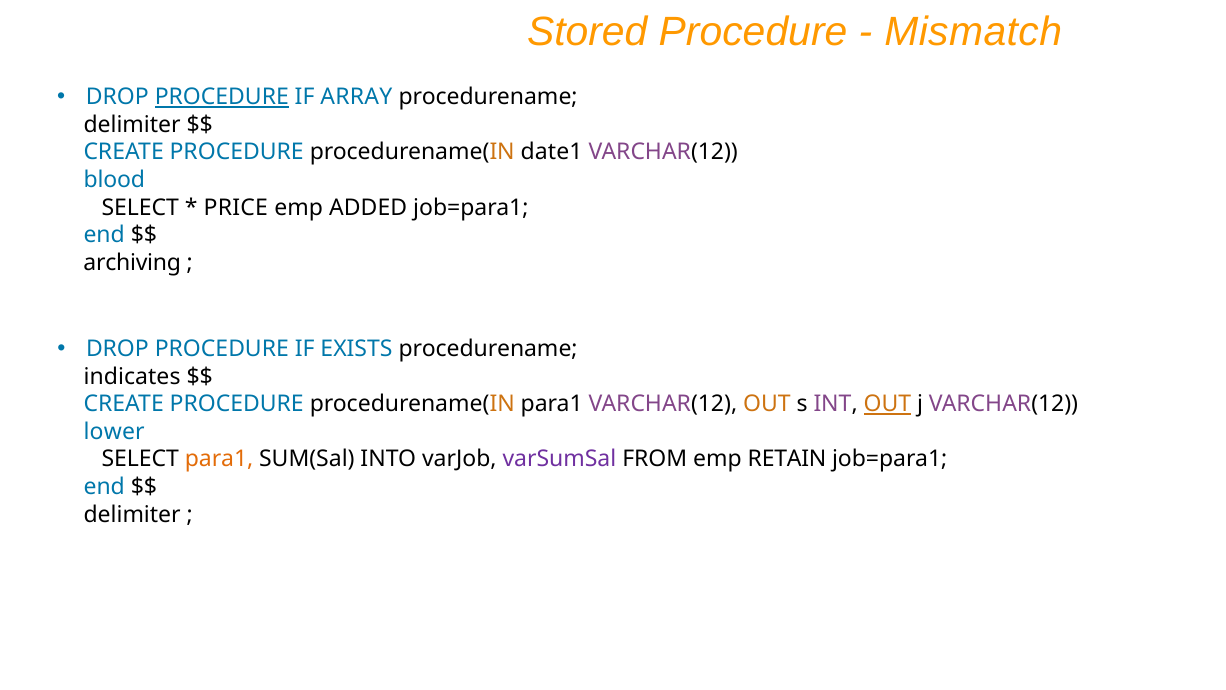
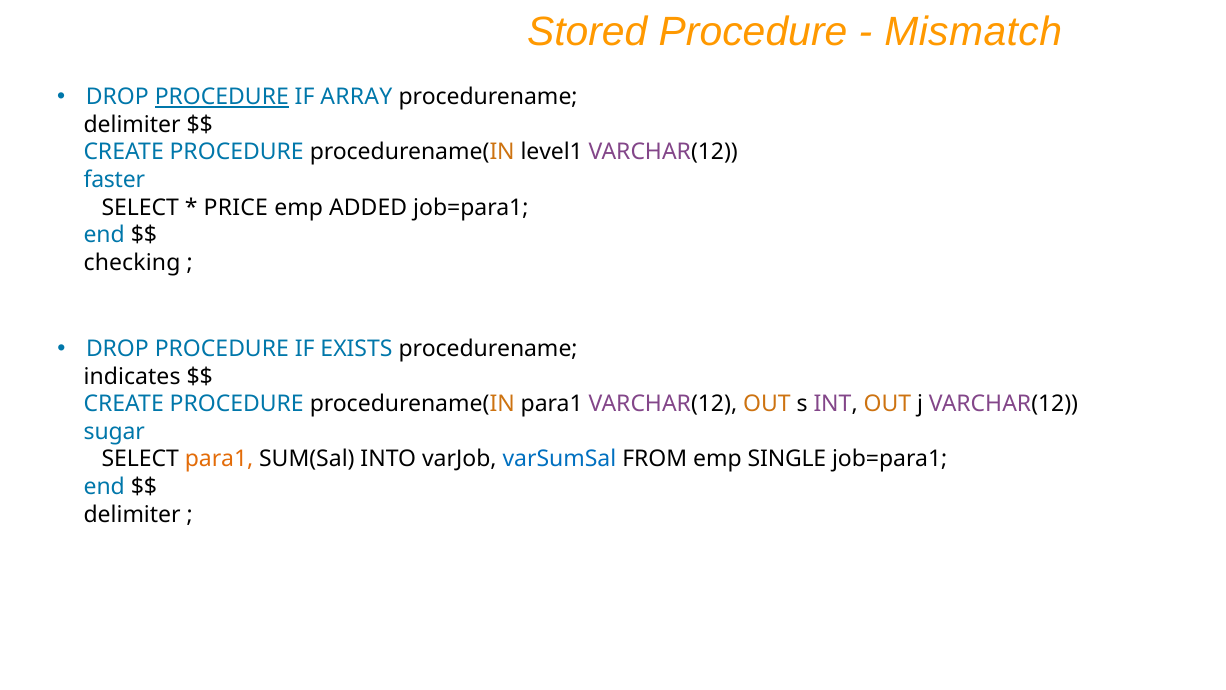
date1: date1 -> level1 (552, 152)
blood: blood -> faster (114, 180)
archiving: archiving -> checking (132, 263)
OUT underline: present -> none (887, 404)
lower: lower -> sugar (114, 431)
varSumSal colour: purple -> blue (559, 459)
RETAIN: RETAIN -> SINGLE (787, 459)
